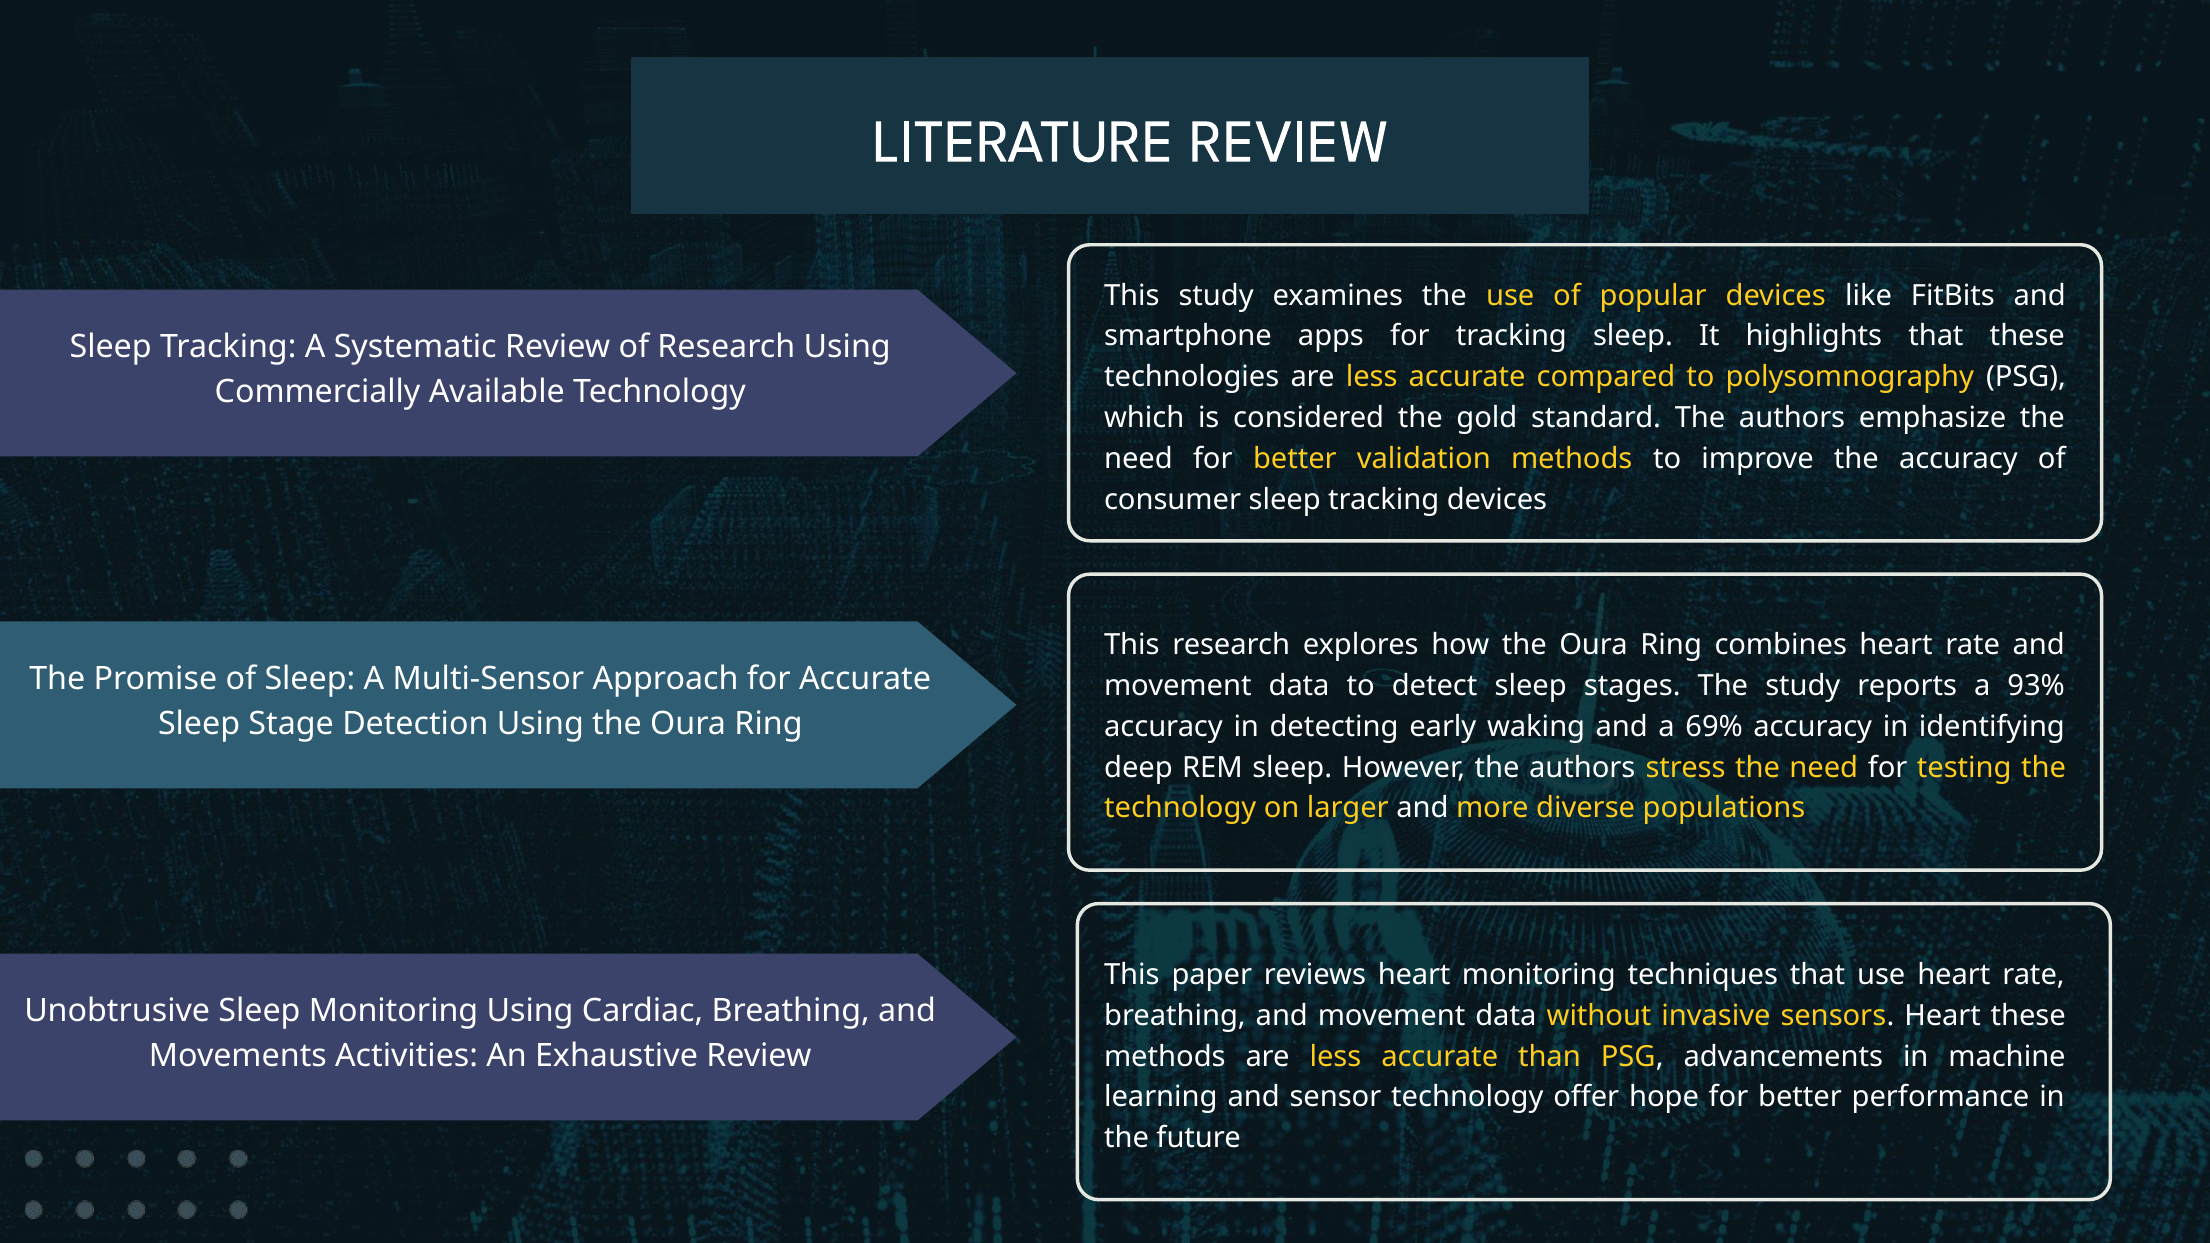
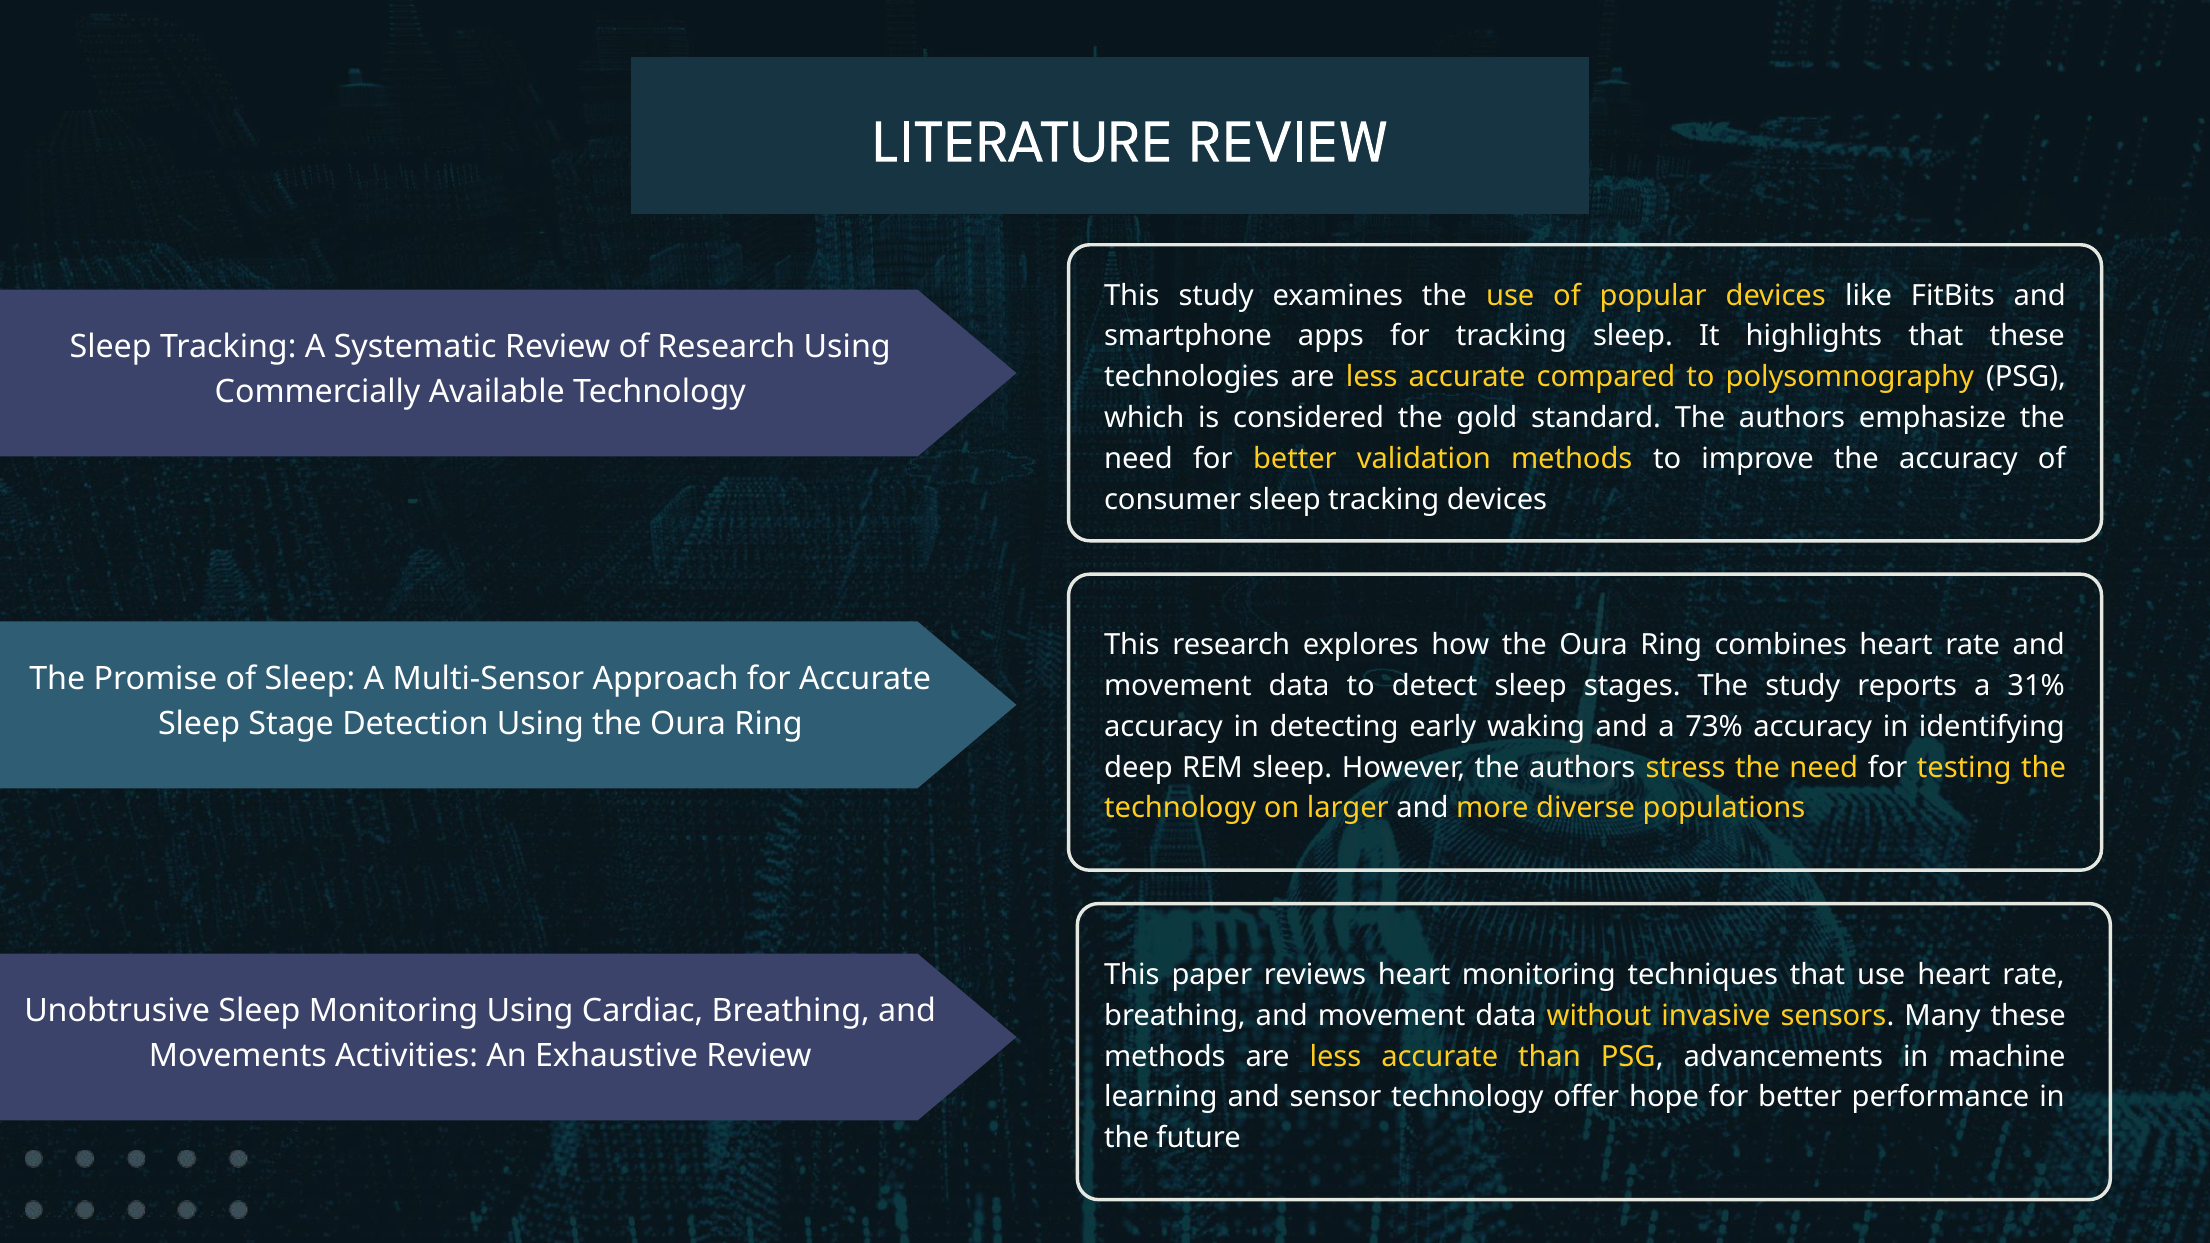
93%: 93% -> 31% (2036, 686)
69%: 69% -> 73% (1714, 727)
sensors Heart: Heart -> Many (1942, 1016)
